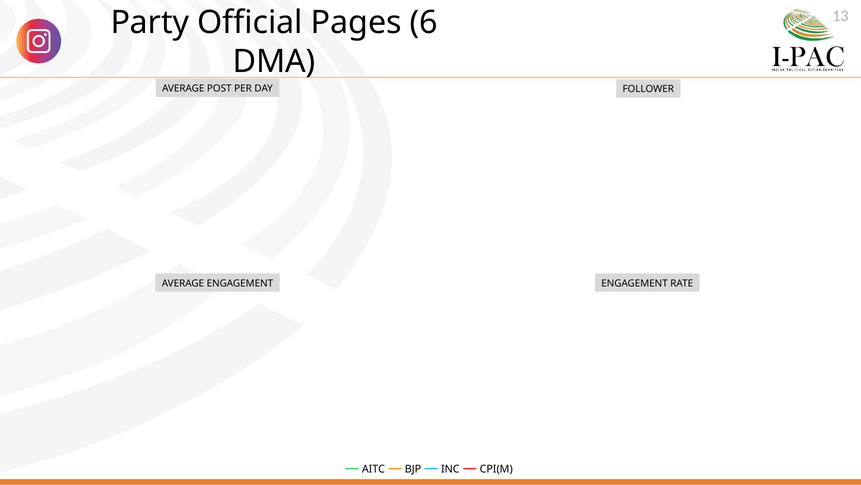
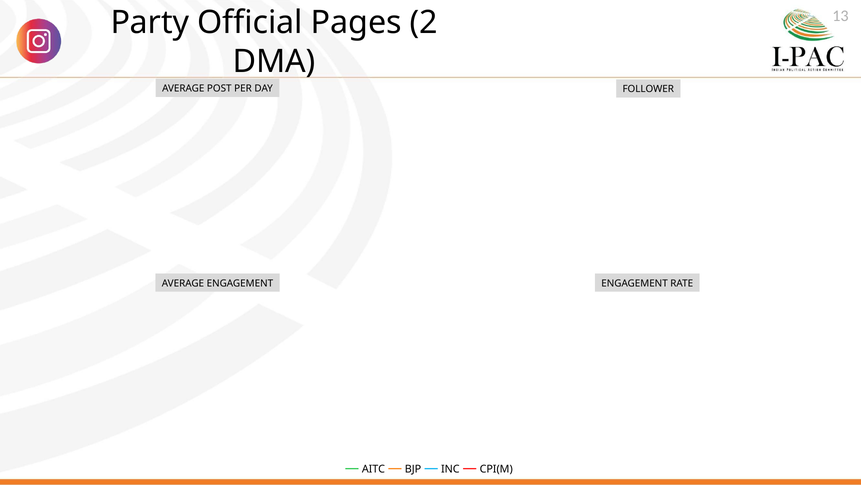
6: 6 -> 2 (424, 23)
